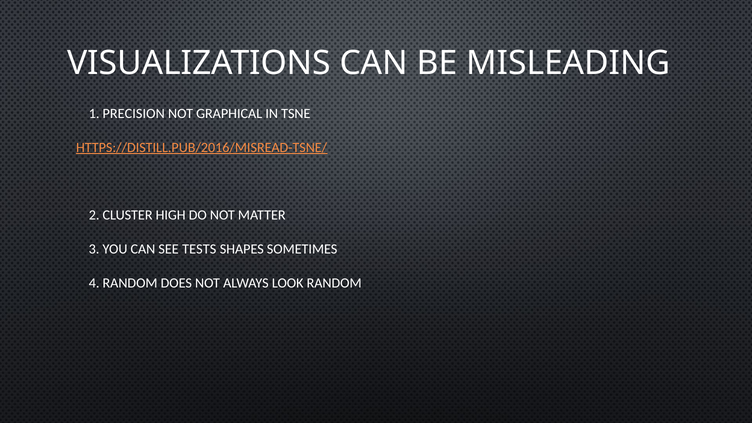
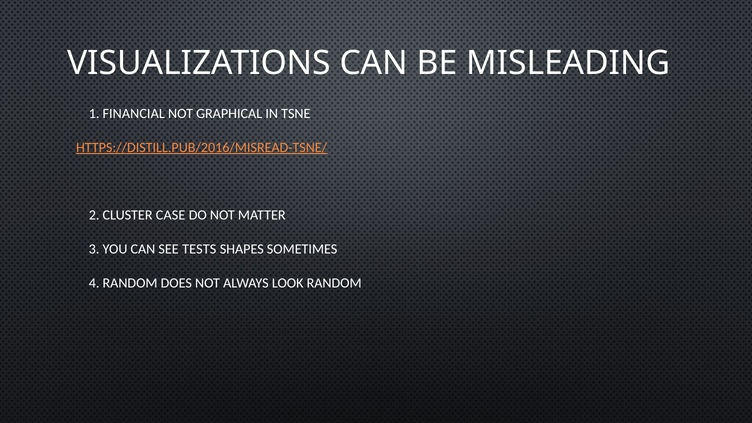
PRECISION: PRECISION -> FINANCIAL (134, 114)
HIGH: HIGH -> CASE (171, 215)
